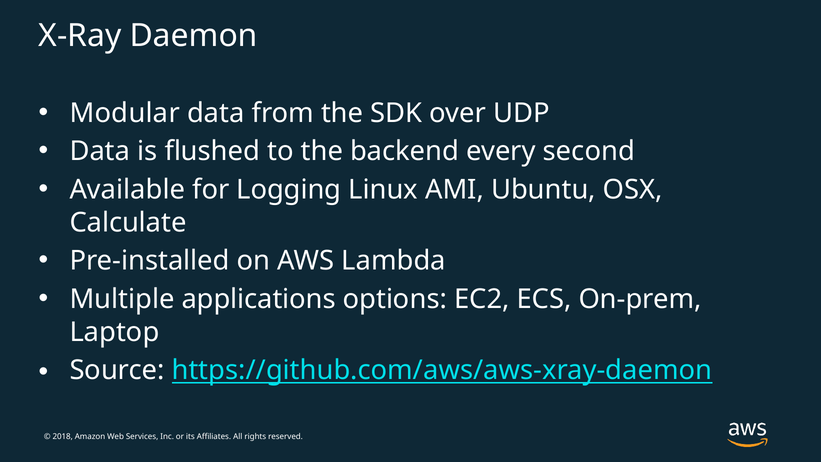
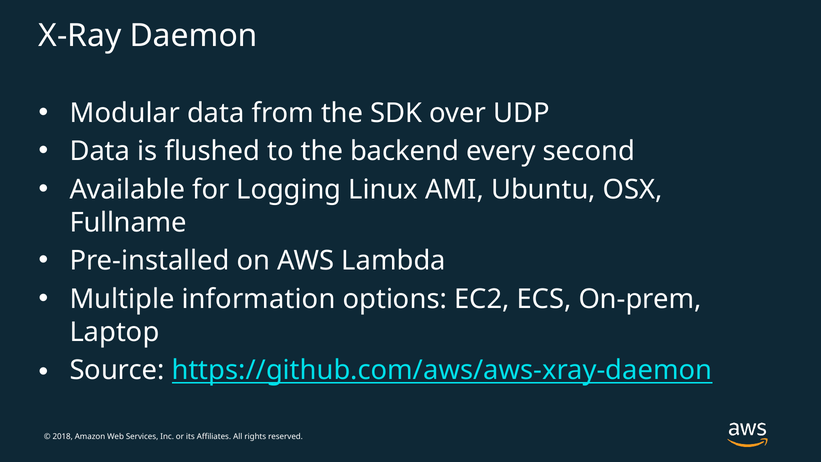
Calculate: Calculate -> Fullname (128, 223)
applications: applications -> information (259, 299)
